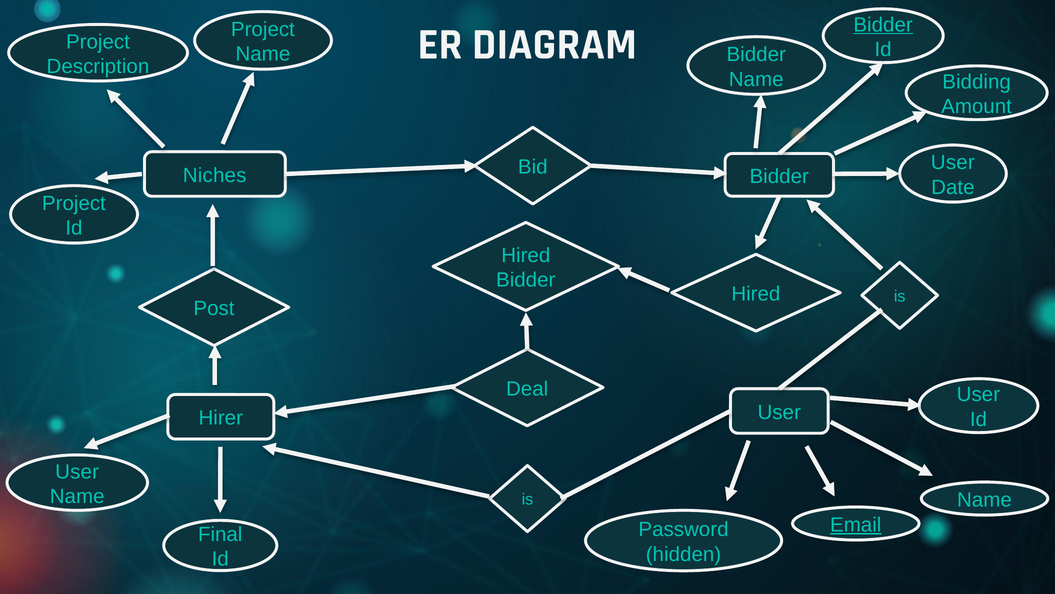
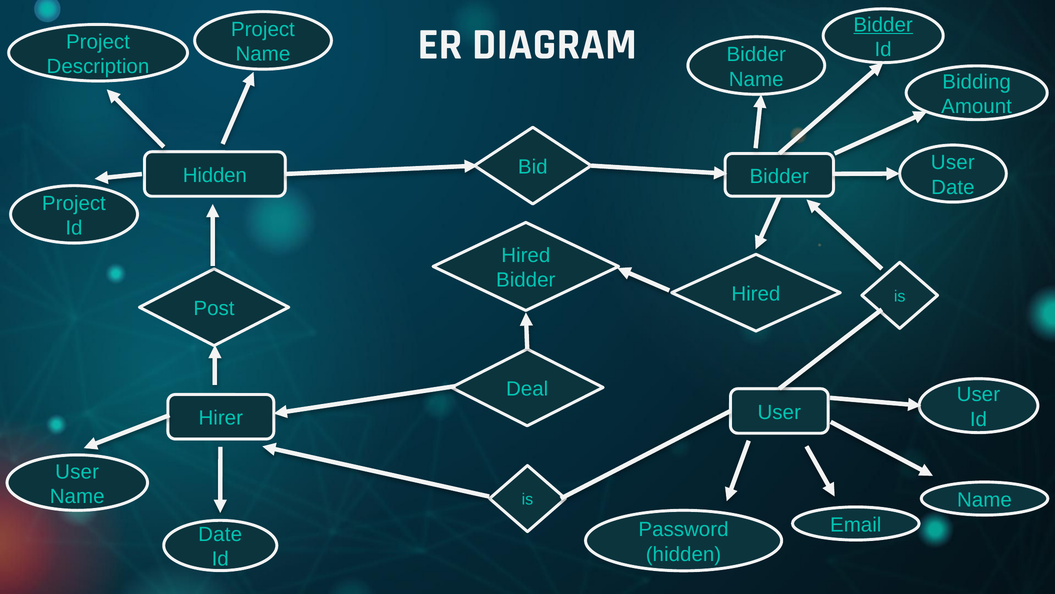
Niches: Niches -> Hidden (215, 175)
Email underline: present -> none (856, 524)
Final: Final -> Date (220, 534)
